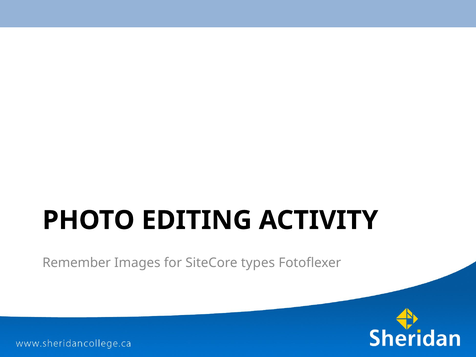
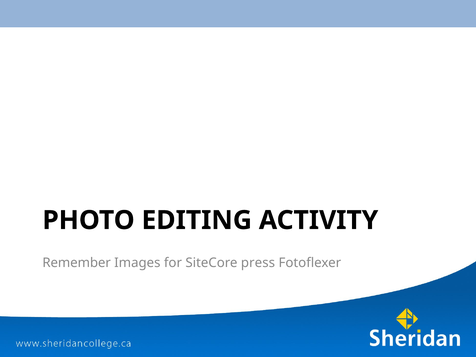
types: types -> press (258, 263)
